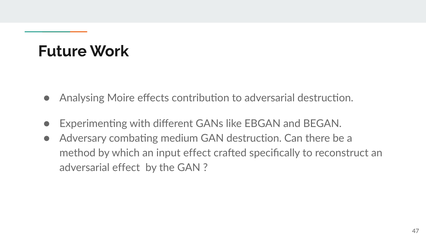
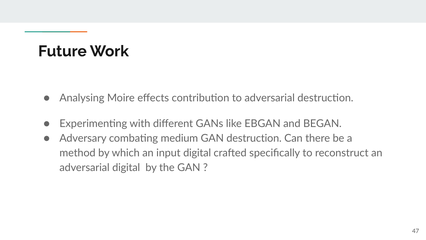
input effect: effect -> digital (197, 153)
adversarial effect: effect -> digital (126, 168)
